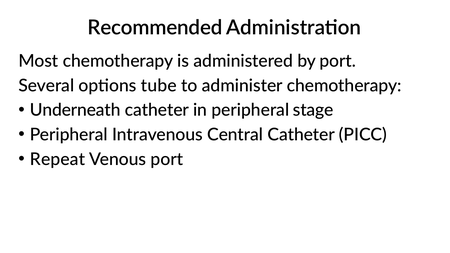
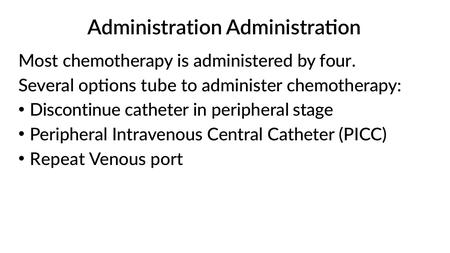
Recommended: Recommended -> Administration (155, 28)
by port: port -> four (338, 61)
Underneath: Underneath -> Discontinue (75, 110)
